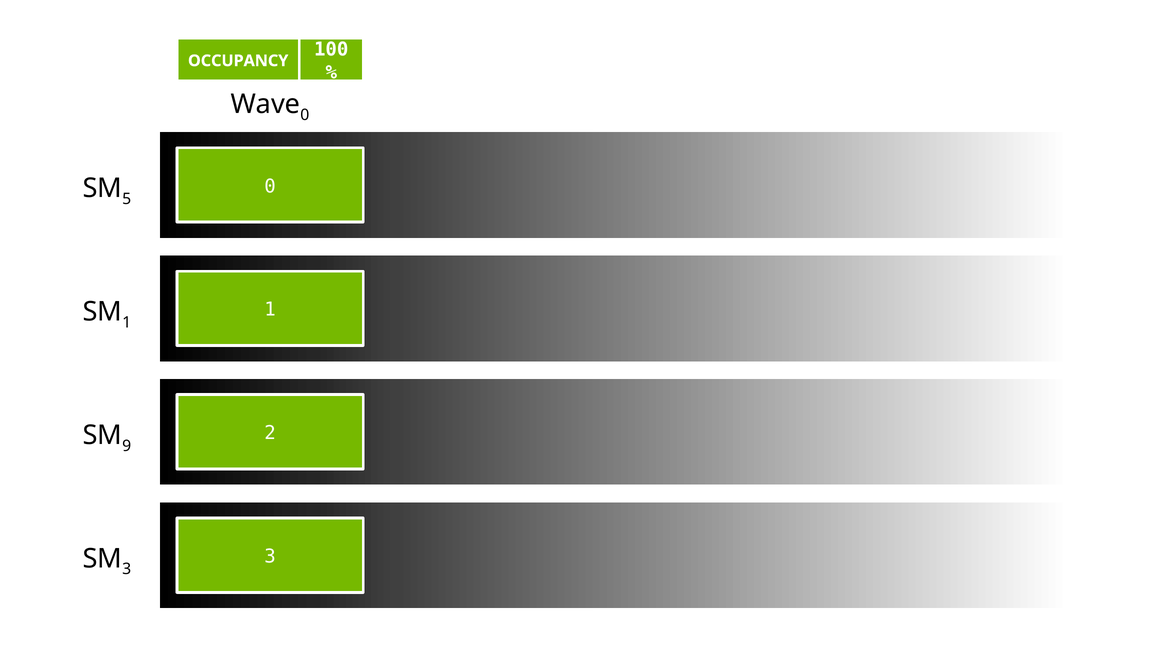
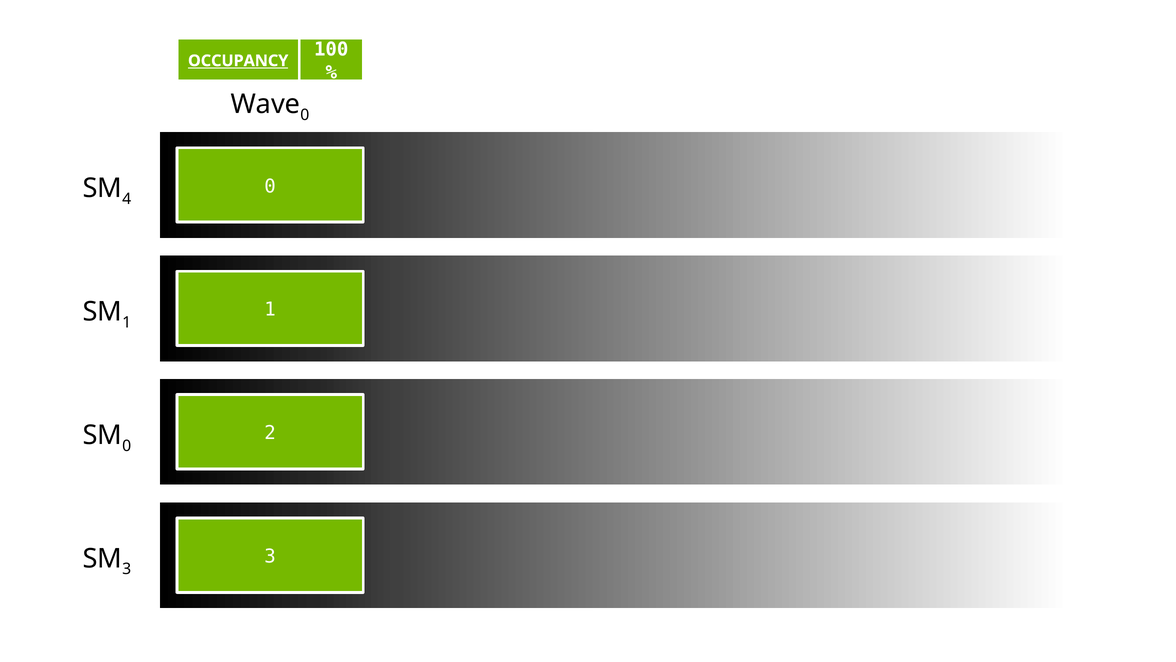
OCCUPANCY underline: none -> present (238, 61)
5: 5 -> 4 (127, 199)
9: 9 -> 0 (127, 445)
